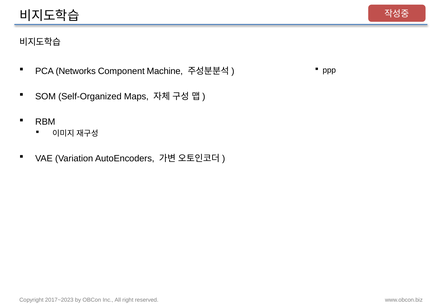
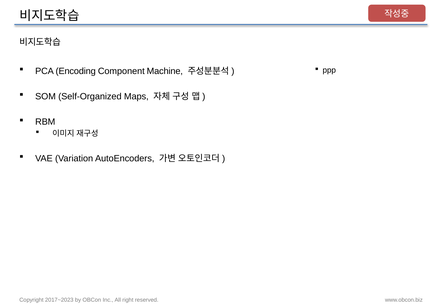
Networks: Networks -> Encoding (76, 71)
